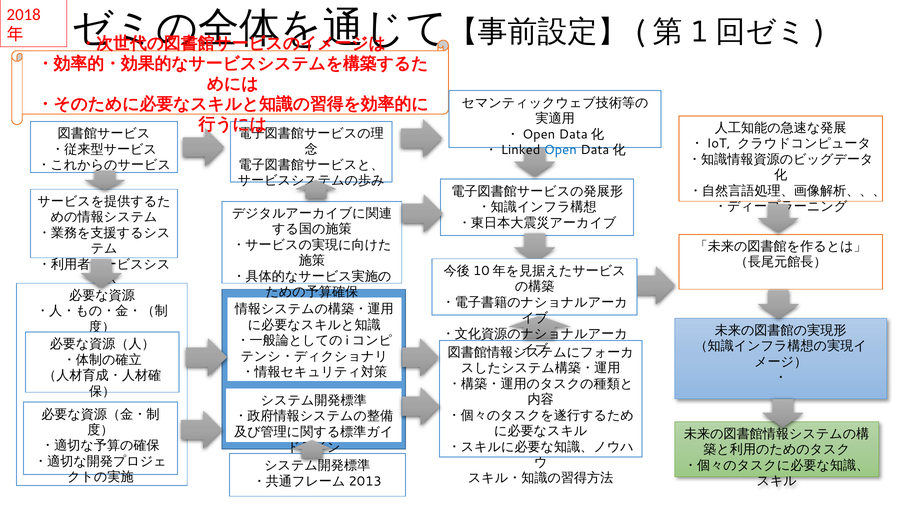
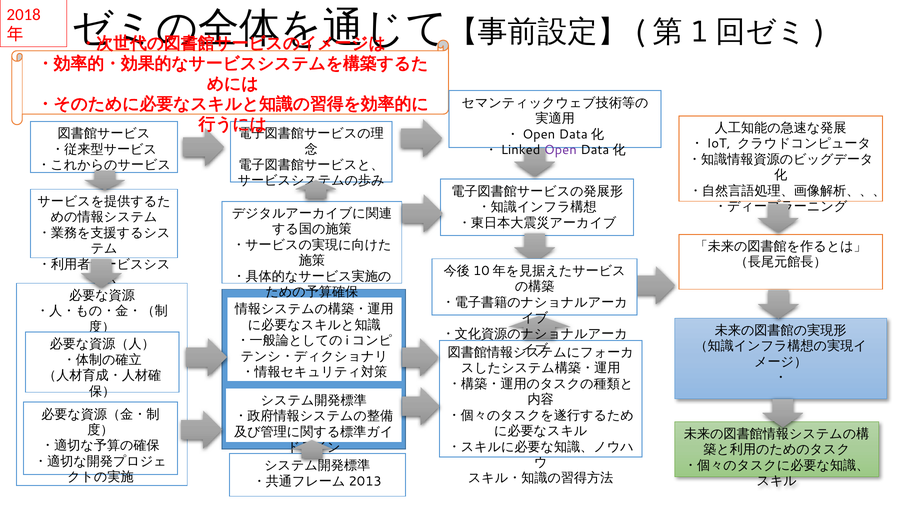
Open colour: blue -> purple (560, 150)
